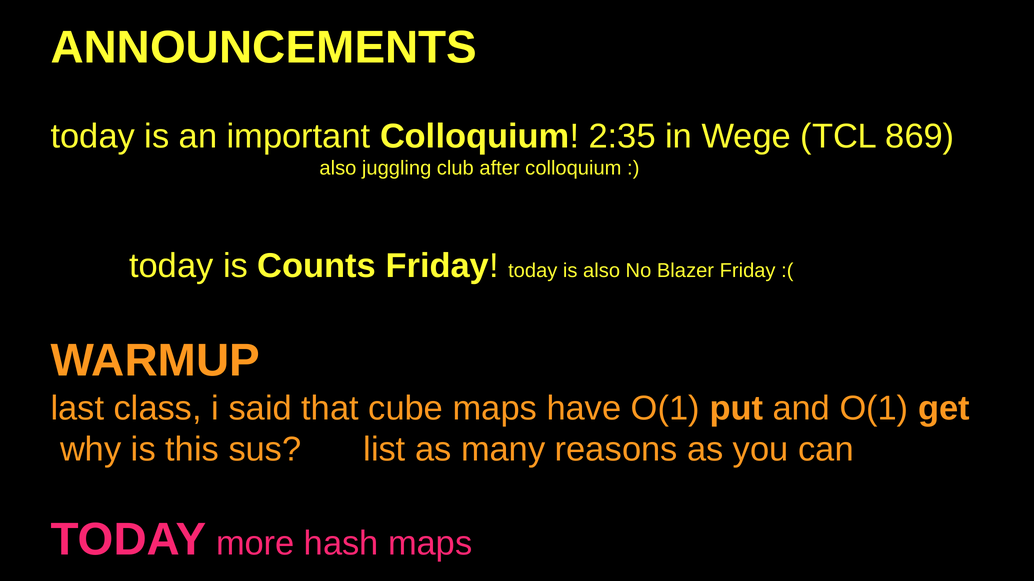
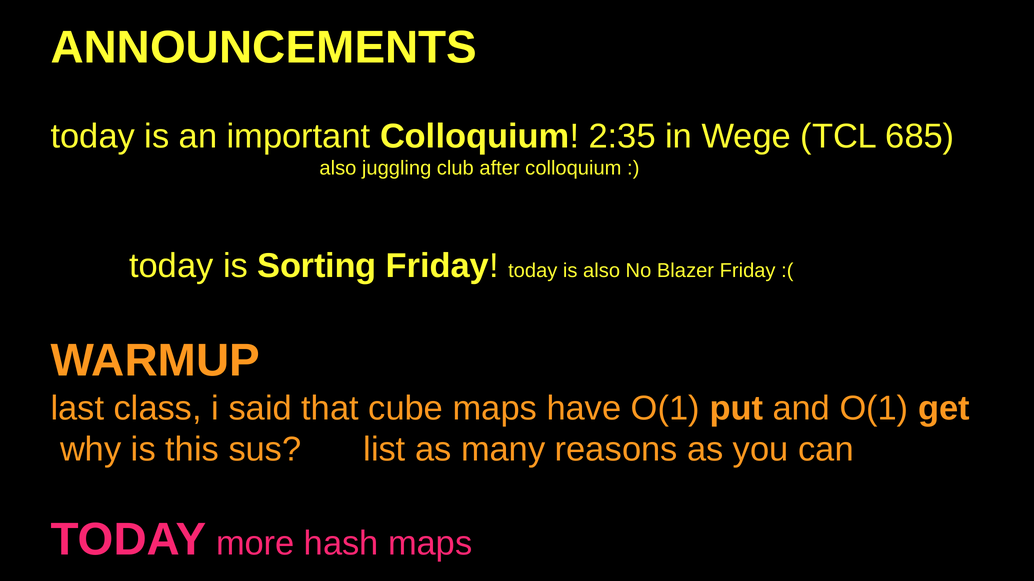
869: 869 -> 685 (920, 136)
Counts: Counts -> Sorting (317, 266)
